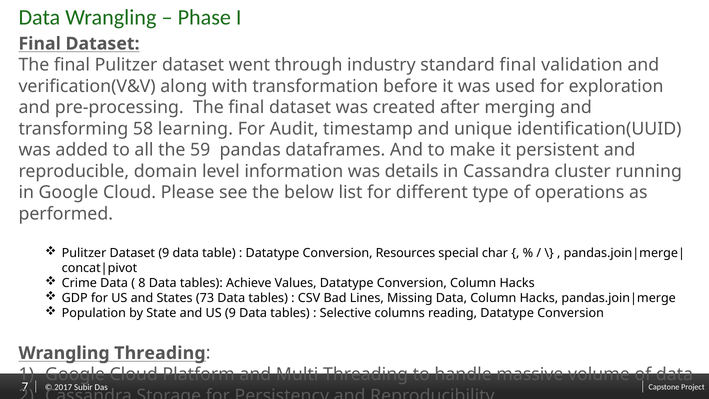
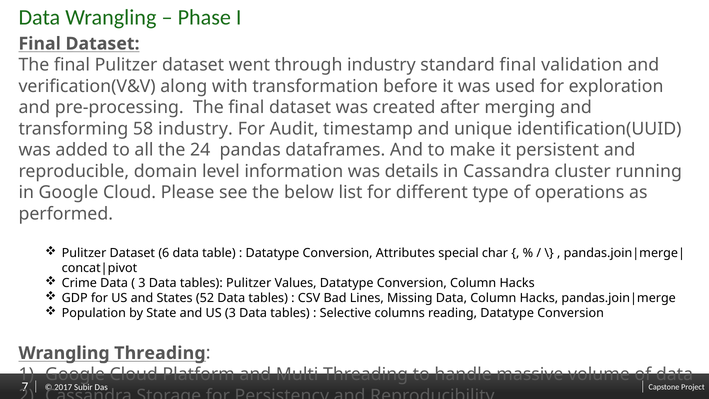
58 learning: learning -> industry (195, 129)
59: 59 -> 24 (200, 150)
Dataset 9: 9 -> 6 (164, 253)
Resources: Resources -> Attributes (405, 253)
8: 8 -> 3 (142, 283)
tables Achieve: Achieve -> Pulitzer (249, 283)
73: 73 -> 52 (205, 298)
US 9: 9 -> 3 (230, 313)
